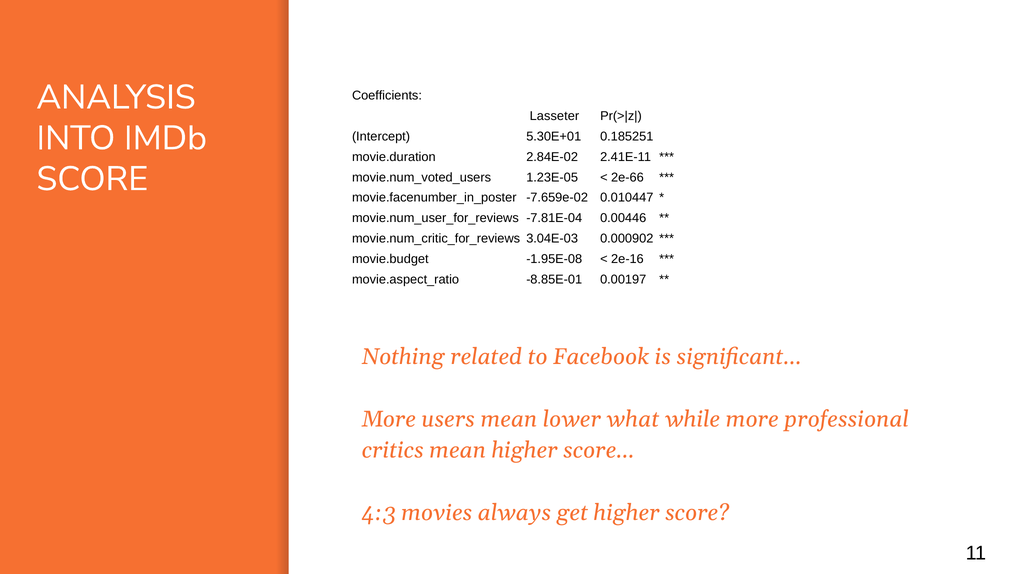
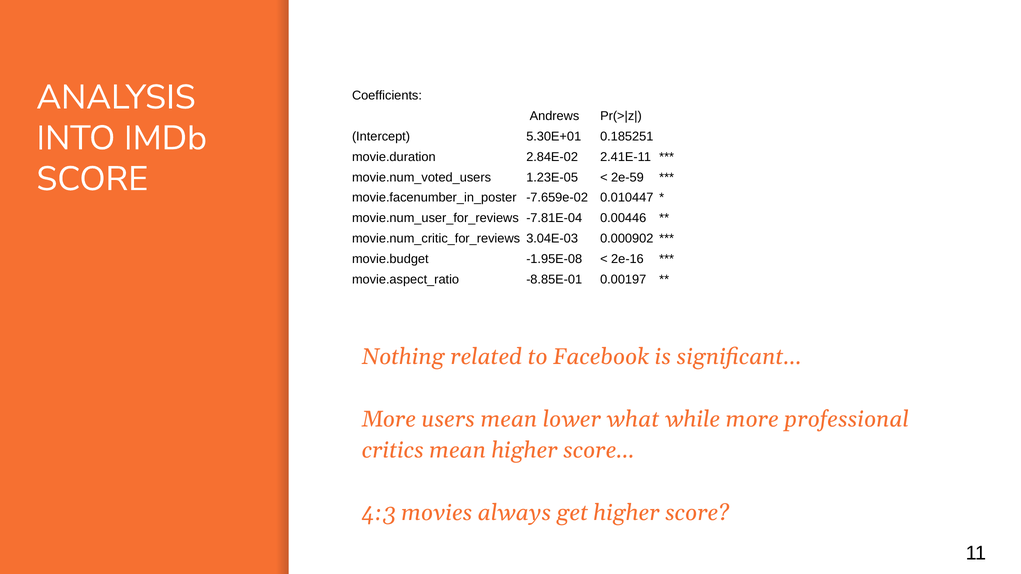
Lasseter: Lasseter -> Andrews (554, 116)
2e-66: 2e-66 -> 2e-59 (627, 177)
